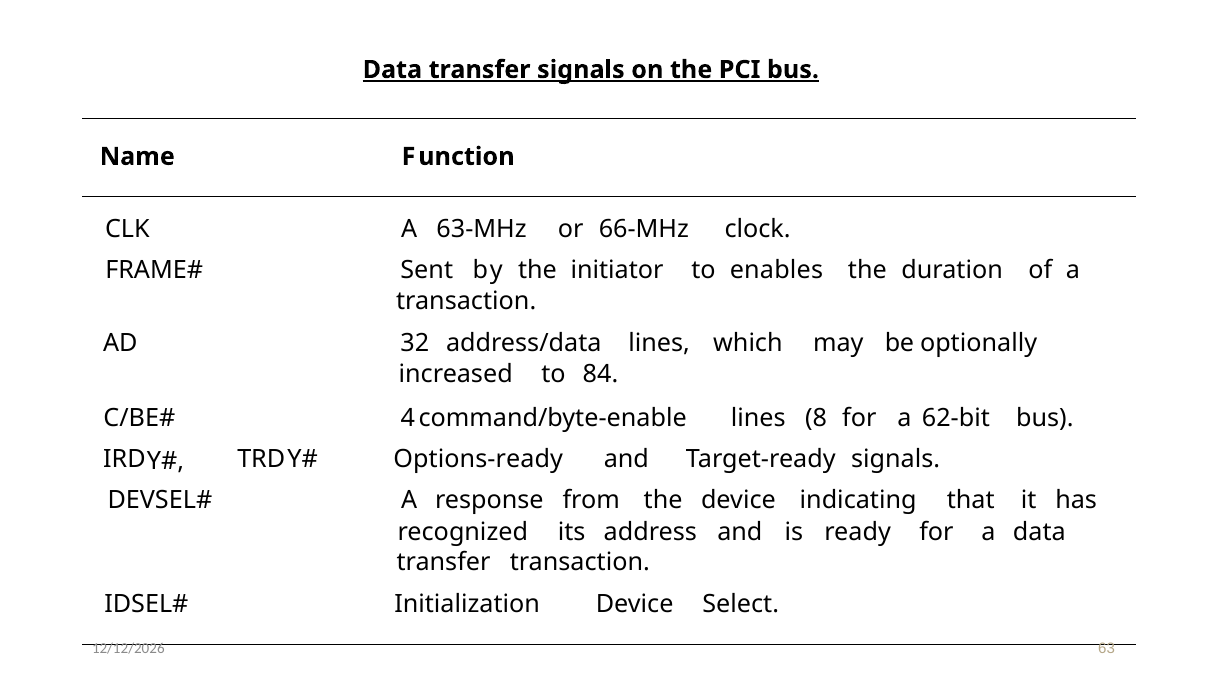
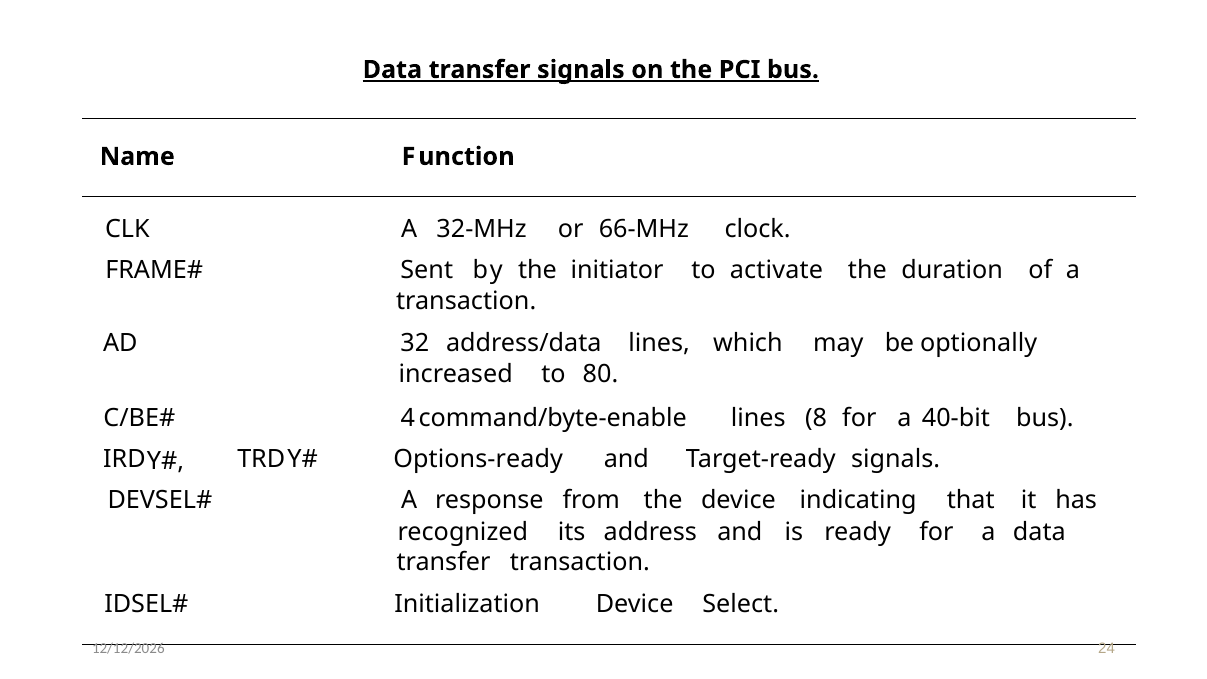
63-MHz: 63-MHz -> 32-MHz (482, 229)
enables: enables -> activate (776, 270)
84: 84 -> 80 (600, 374)
62-bit: 62-bit -> 40-bit (956, 418)
63: 63 -> 24 (1107, 648)
